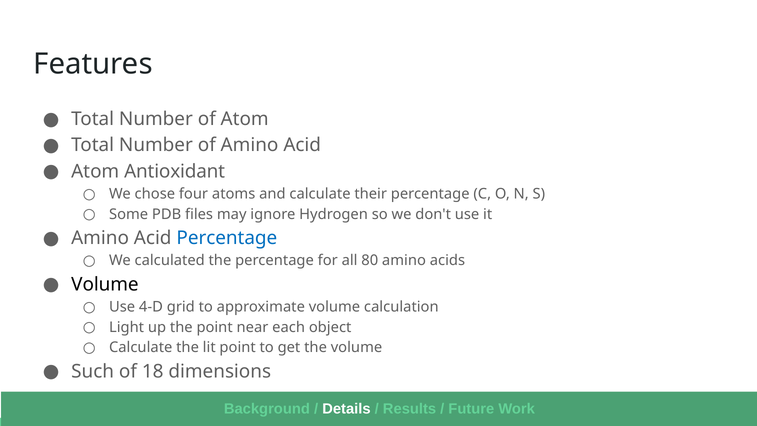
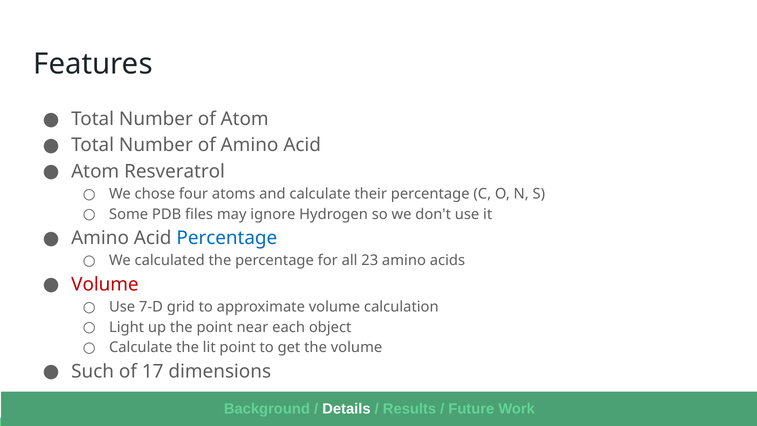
Antioxidant: Antioxidant -> Resveratrol (175, 171)
80: 80 -> 23 (370, 260)
Volume colour: black -> red (105, 284)
4-D: 4-D -> 7-D (151, 307)
18: 18 -> 17 (153, 371)
